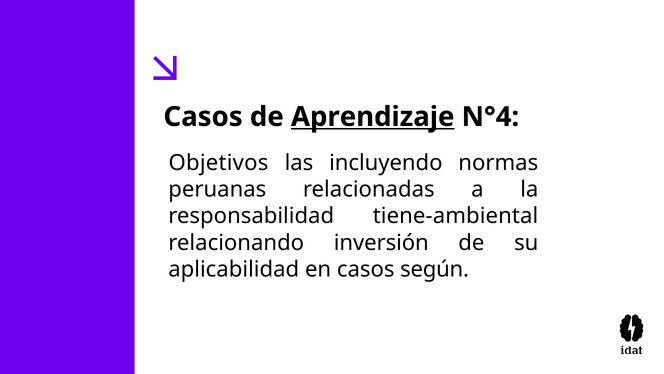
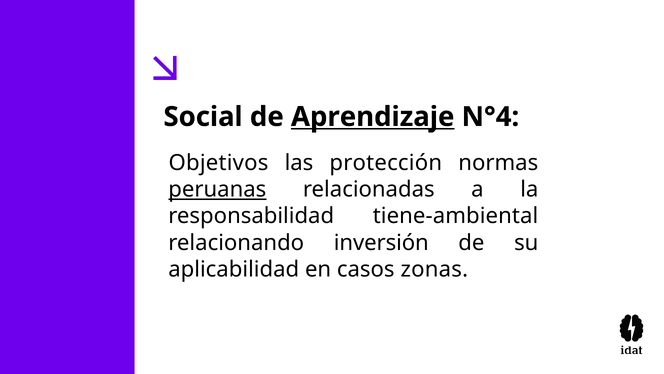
Casos: Casos -> Social (203, 117)
incluyendo: incluyendo -> protección (386, 163)
peruanas underline: none -> present (217, 189)
según: según -> zonas (434, 269)
